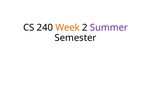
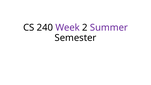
Week colour: orange -> purple (68, 28)
